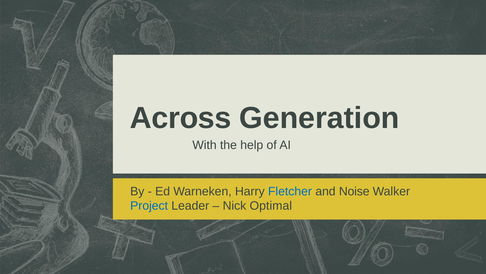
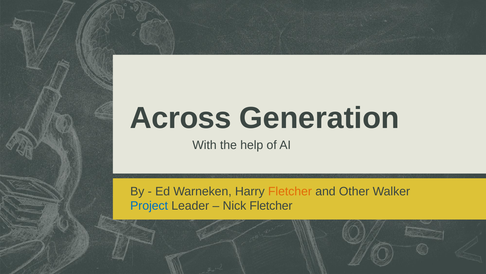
Fletcher colour: blue -> orange (290, 191)
Noise: Noise -> Other (354, 191)
Nick Optimal: Optimal -> Fletcher (271, 205)
